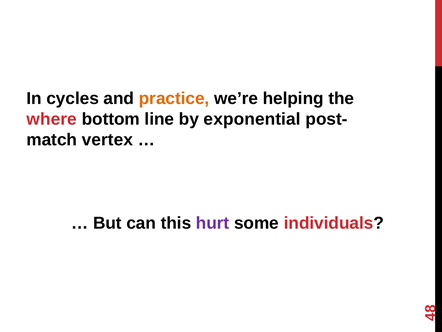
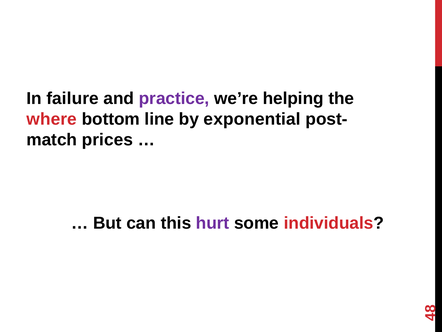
cycles: cycles -> failure (73, 98)
practice colour: orange -> purple (174, 98)
vertex: vertex -> prices (107, 140)
